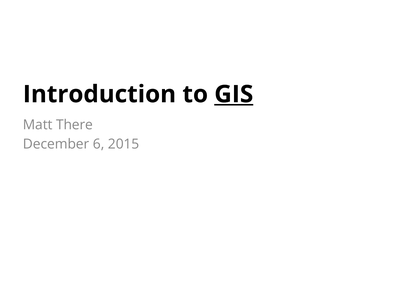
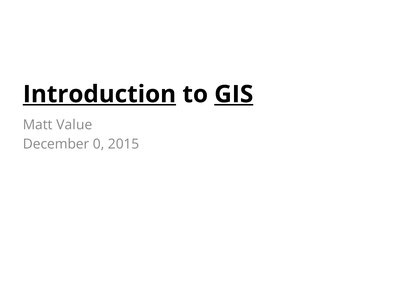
Introduction underline: none -> present (99, 94)
There: There -> Value (74, 125)
6: 6 -> 0 (99, 144)
